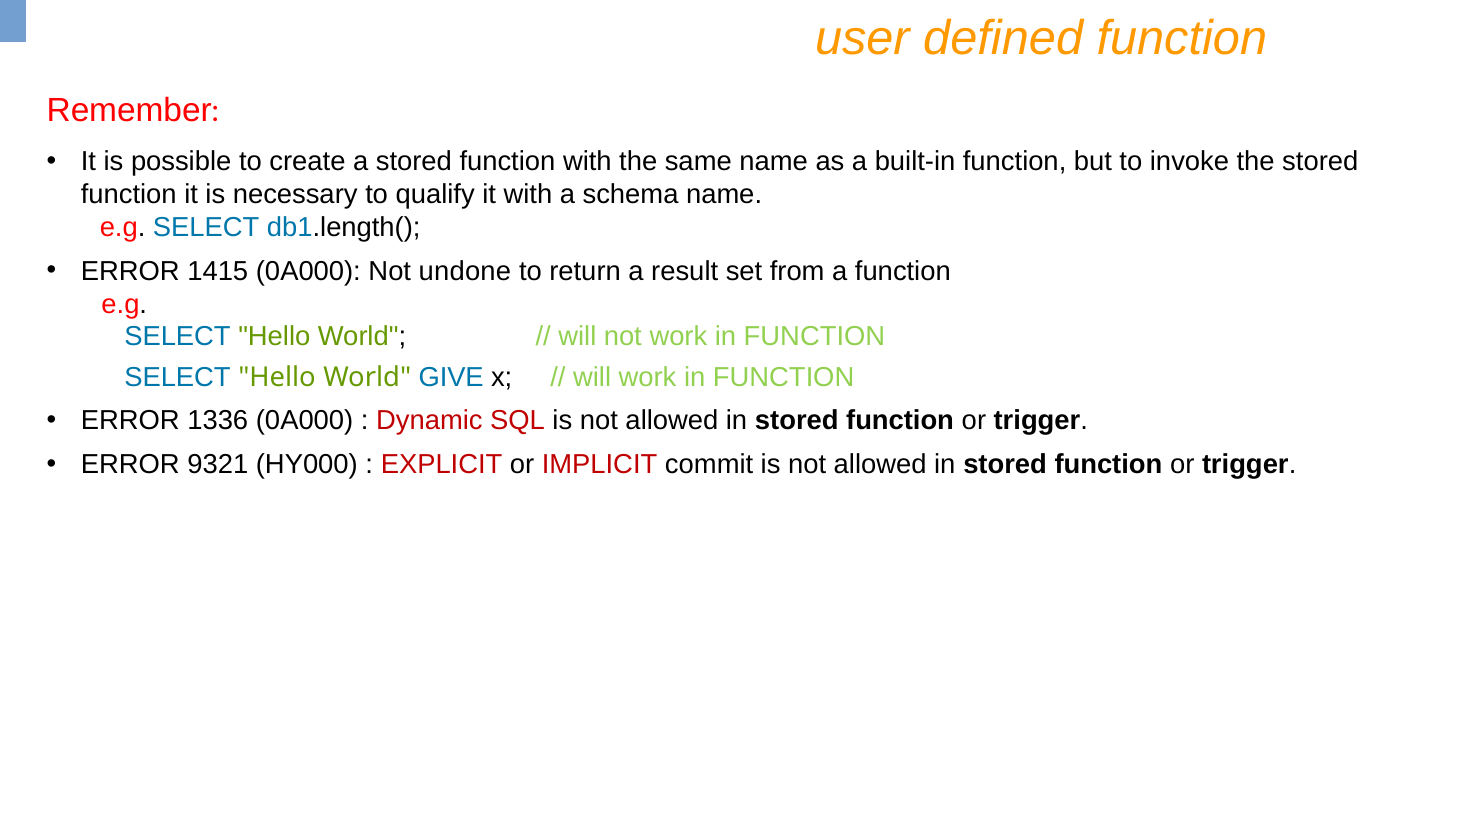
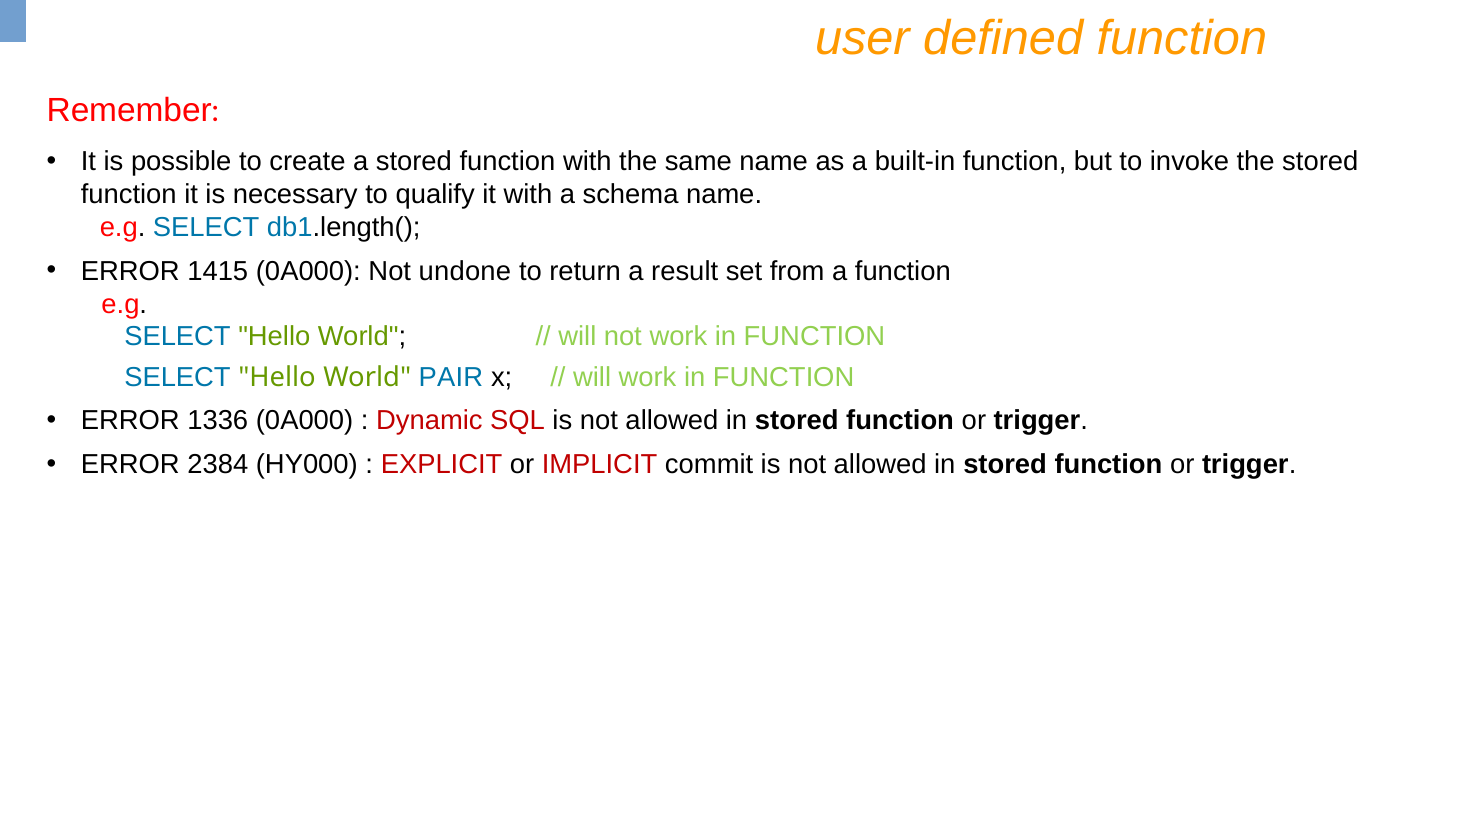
GIVE: GIVE -> PAIR (451, 377)
9321: 9321 -> 2384 (218, 465)
